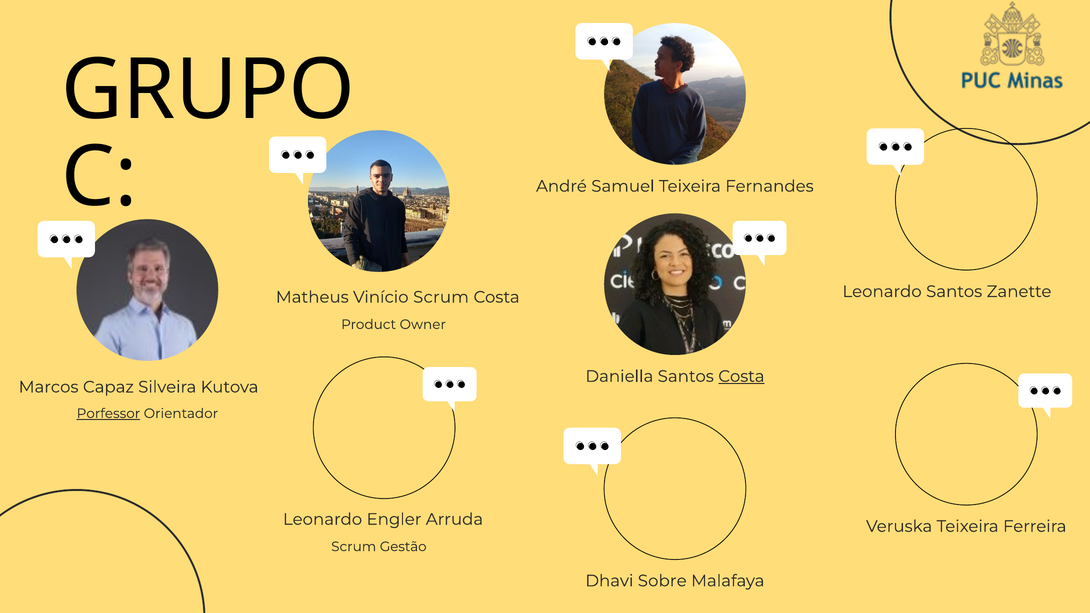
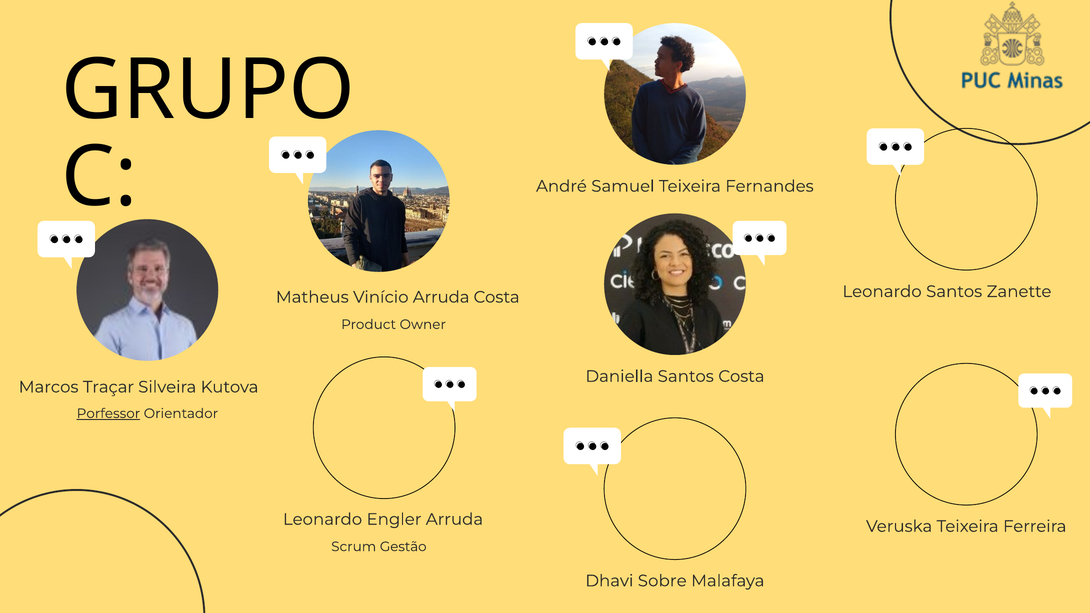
Vinício Scrum: Scrum -> Arruda (441, 297)
Costa underline: present -> none (741, 376)
Capaz: Capaz -> Traçar (108, 387)
